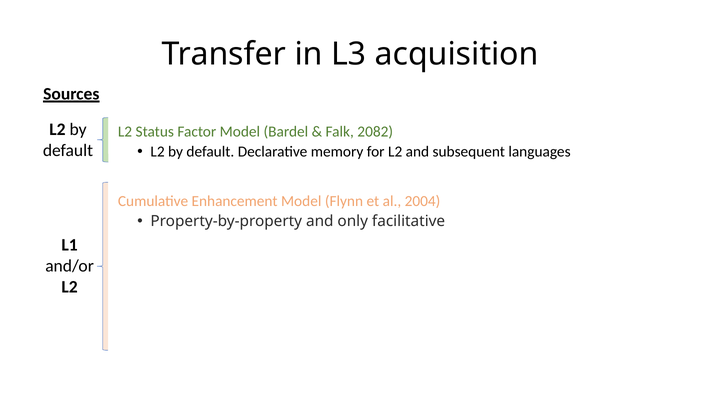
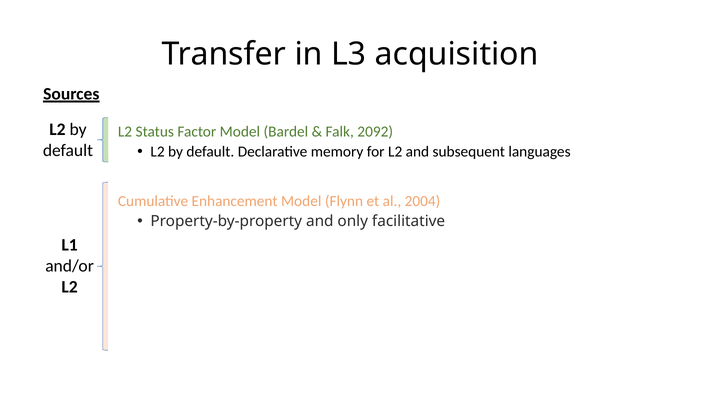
2082: 2082 -> 2092 (375, 132)
